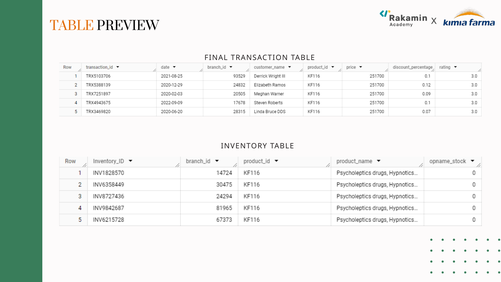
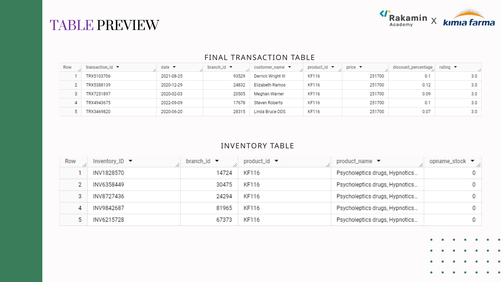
TABLE colour: orange -> purple (72, 26)
